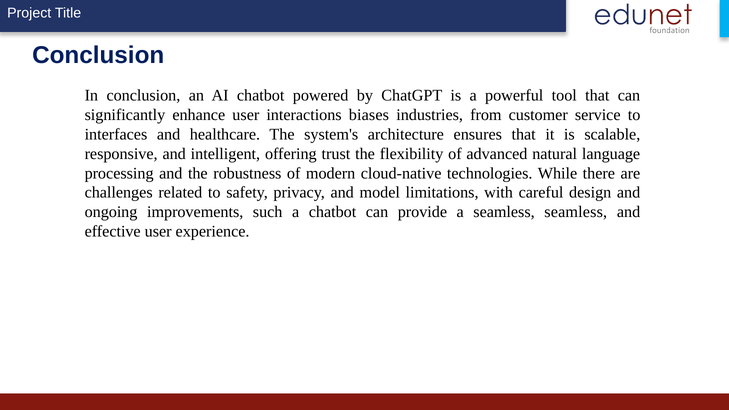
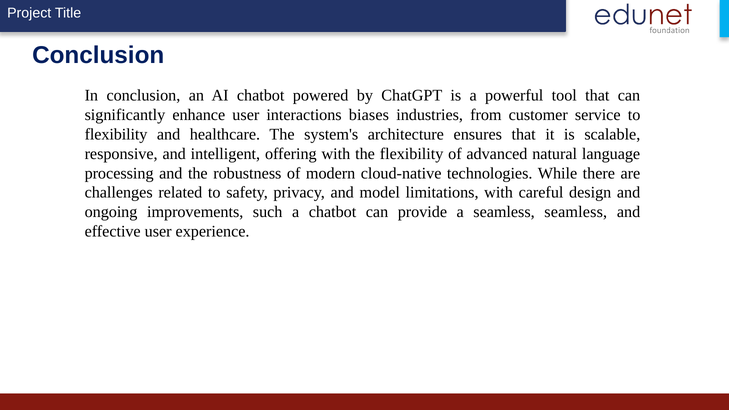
interfaces: interfaces -> flexibility (116, 134)
offering trust: trust -> with (336, 154)
